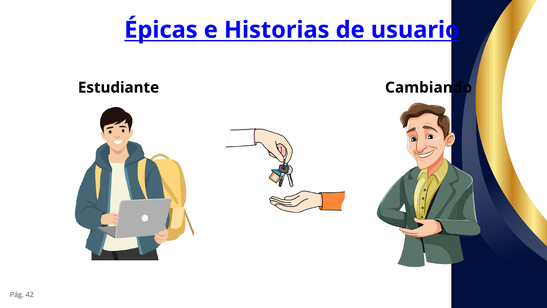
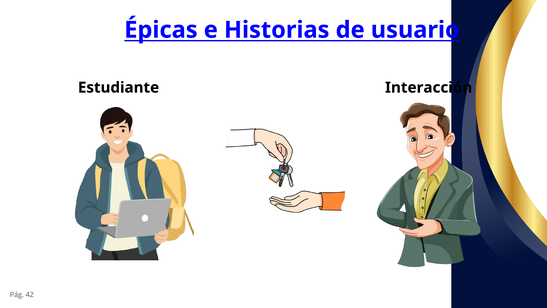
Cambiando: Cambiando -> Interacción (429, 87)
